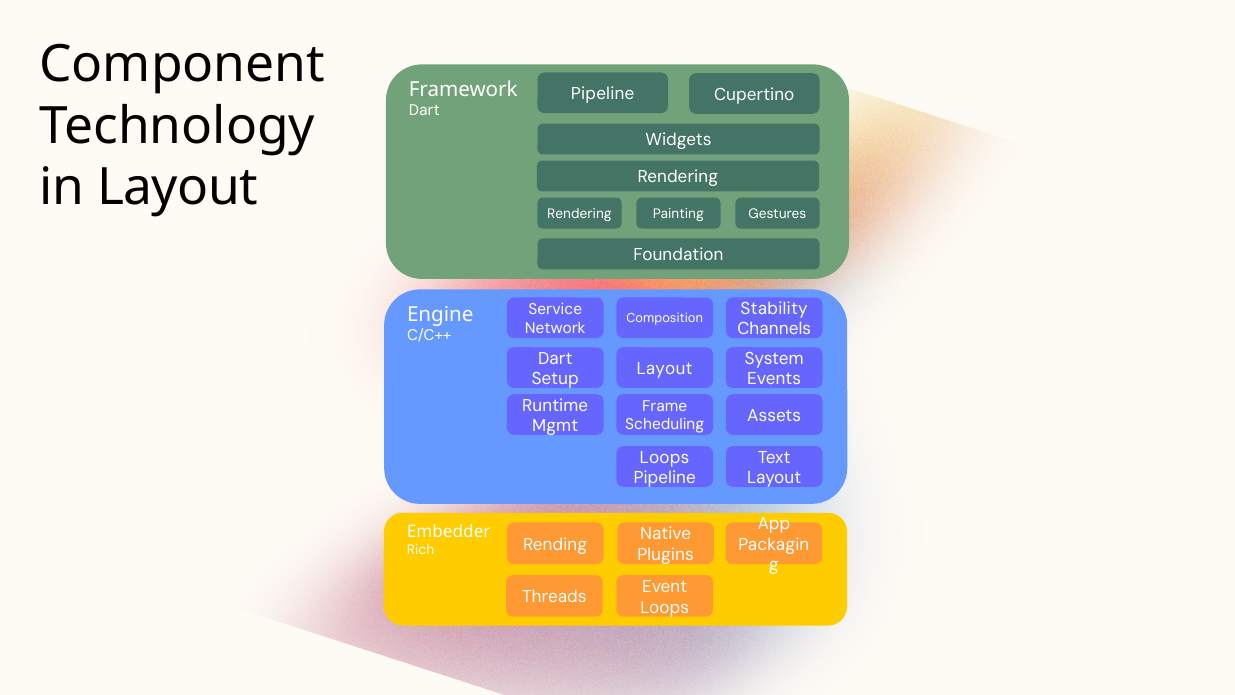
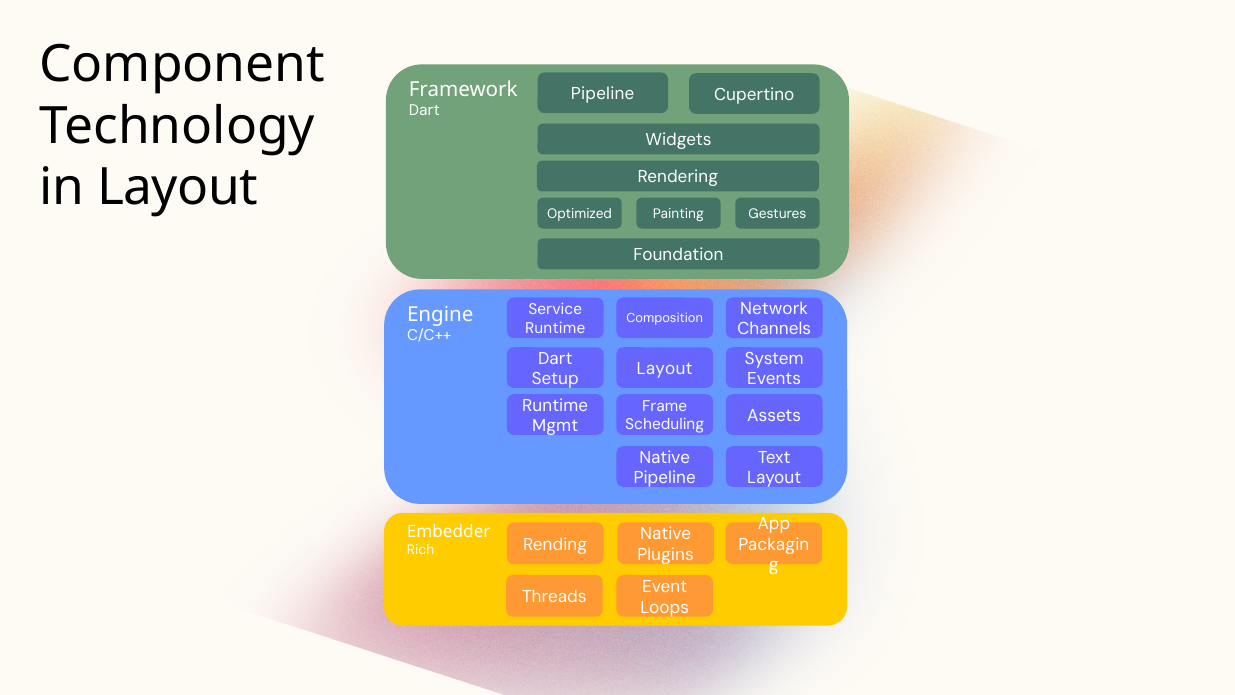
Rendering: Rendering -> Optimized (580, 214)
Stability: Stability -> Network (774, 309)
Network: Network -> Runtime (555, 328)
Loops: Loops -> Native (665, 457)
